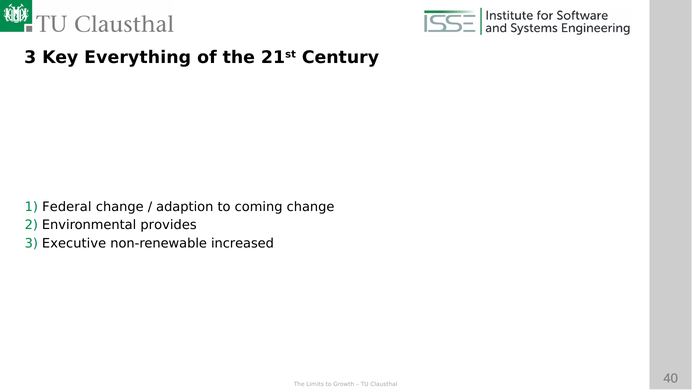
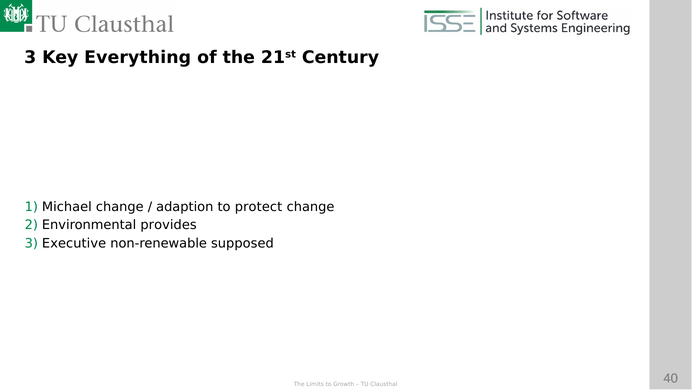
Federal: Federal -> Michael (67, 207)
coming: coming -> protect (259, 207)
increased: increased -> supposed (242, 243)
